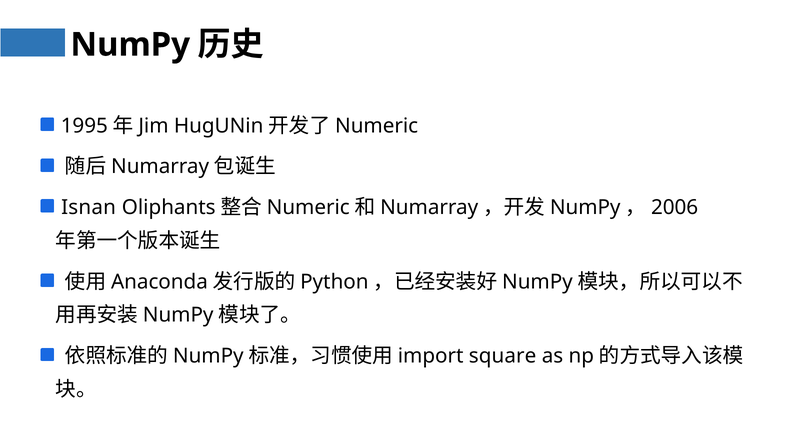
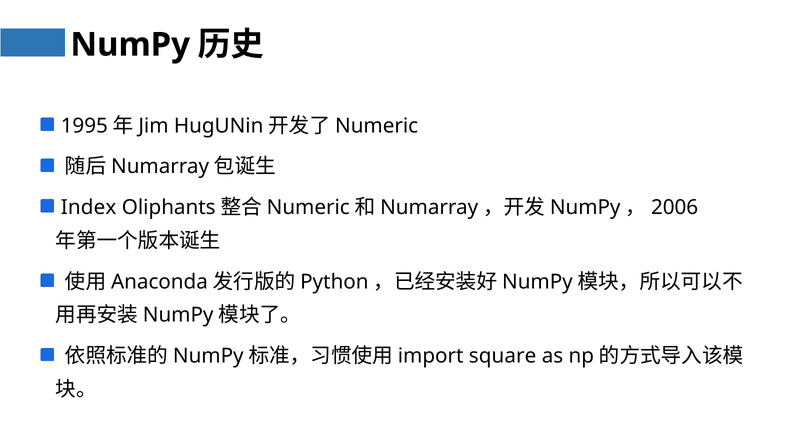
Isnan: Isnan -> Index (89, 207)
